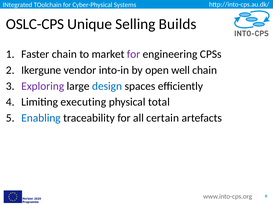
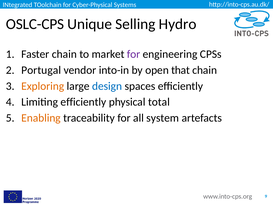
Builds: Builds -> Hydro (178, 24)
Ikergune: Ikergune -> Portugal (41, 70)
well: well -> that (181, 70)
Exploring colour: purple -> orange (43, 86)
Limiting executing: executing -> efficiently (83, 102)
Enabling colour: blue -> orange (41, 118)
certain: certain -> system (163, 118)
